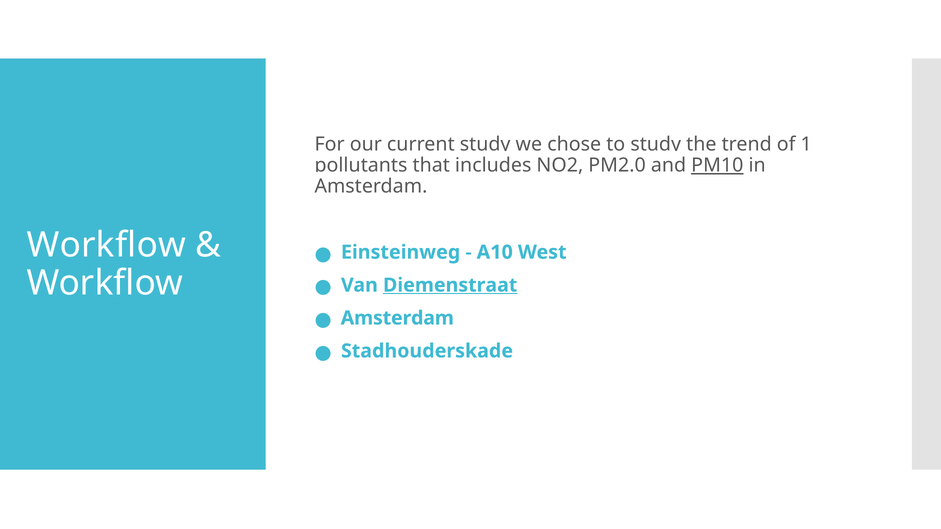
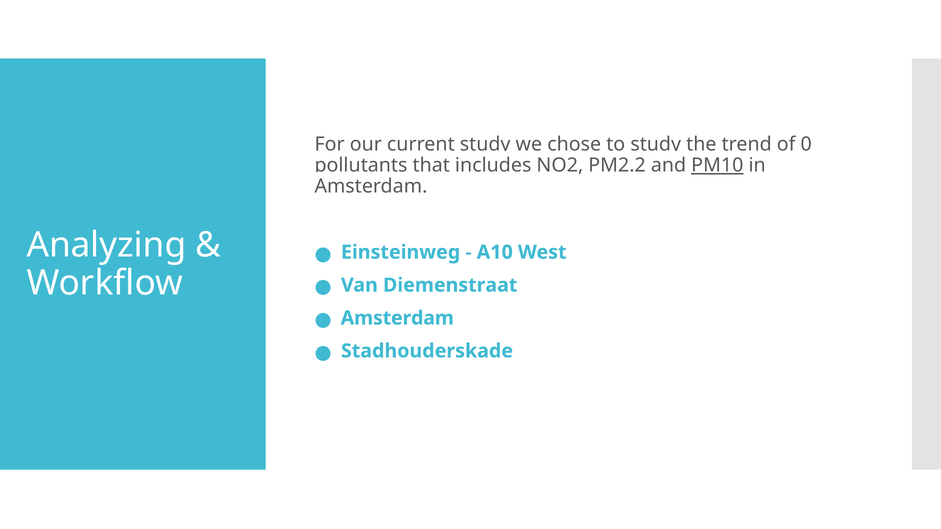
1: 1 -> 0 (806, 144)
PM2.0: PM2.0 -> PM2.2 (617, 165)
Workflow: Workflow -> Analyzing (106, 245)
Diemenstraat underline: present -> none (450, 285)
